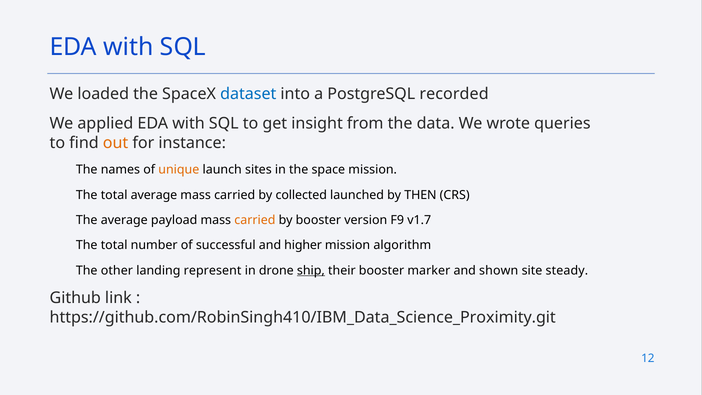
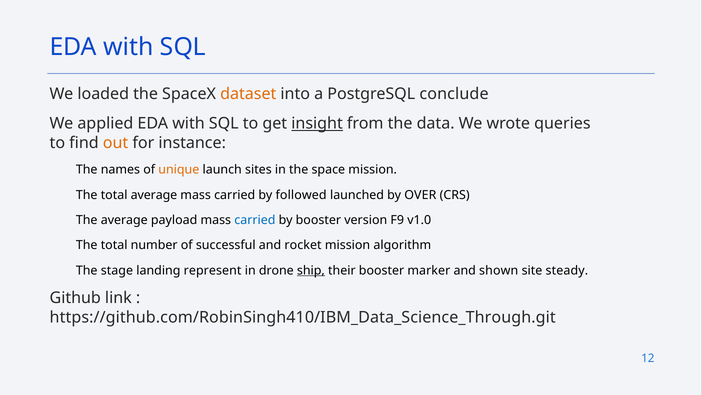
dataset colour: blue -> orange (248, 94)
recorded: recorded -> conclude (454, 94)
insight underline: none -> present (317, 123)
collected: collected -> followed (301, 195)
THEN: THEN -> OVER (420, 195)
carried colour: orange -> blue (255, 220)
v1.7: v1.7 -> v1.0 (419, 220)
higher: higher -> rocket (303, 245)
other: other -> stage (117, 270)
https://github.com/RobinSingh410/IBM_Data_Science_Proximity.git: https://github.com/RobinSingh410/IBM_Data_Science_Proximity.git -> https://github.com/RobinSingh410/IBM_Data_Science_Through.git (303, 317)
